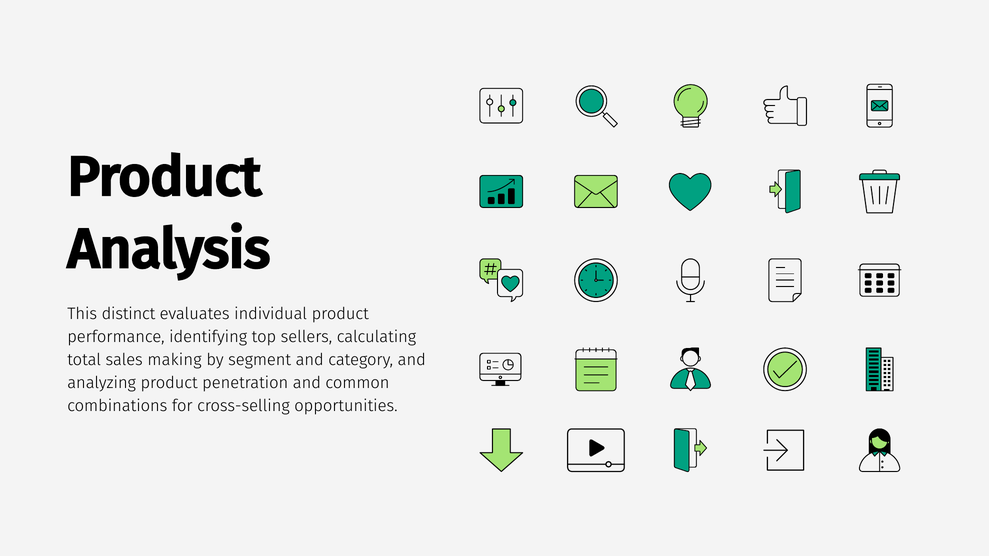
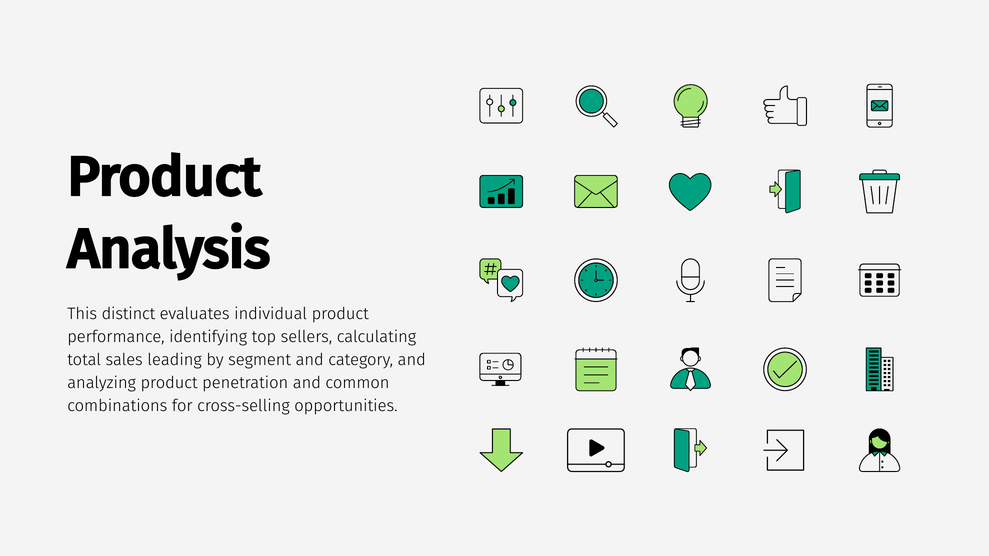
making: making -> leading (175, 360)
